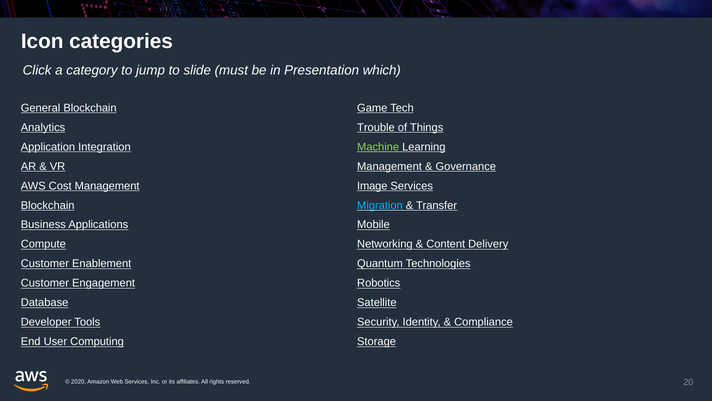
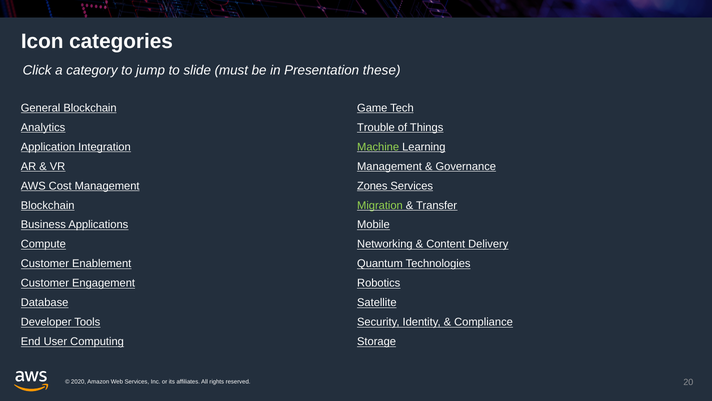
which: which -> these (382, 70)
Image: Image -> Zones (372, 186)
Migration colour: light blue -> light green (380, 205)
